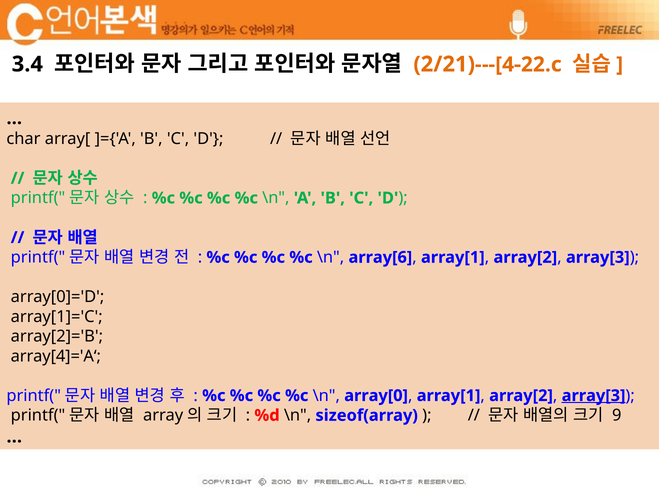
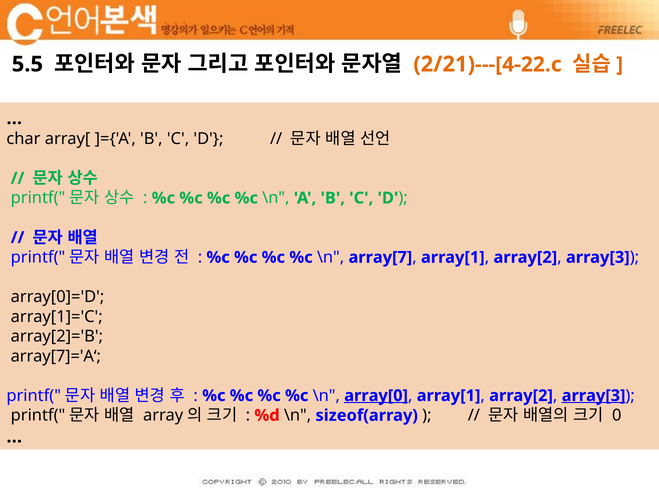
3.4: 3.4 -> 5.5 (27, 64)
array[6: array[6 -> array[7 (380, 257)
array[4]='A‘: array[4]='A‘ -> array[7]='A‘ (56, 356)
array[0 underline: none -> present (376, 396)
9: 9 -> 0 (617, 416)
